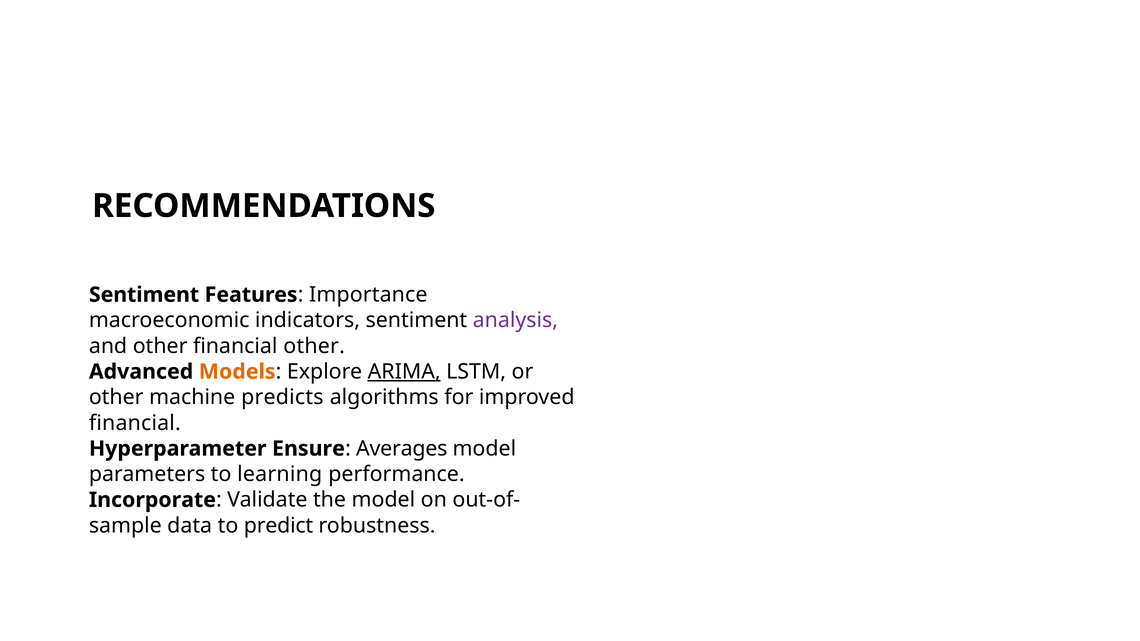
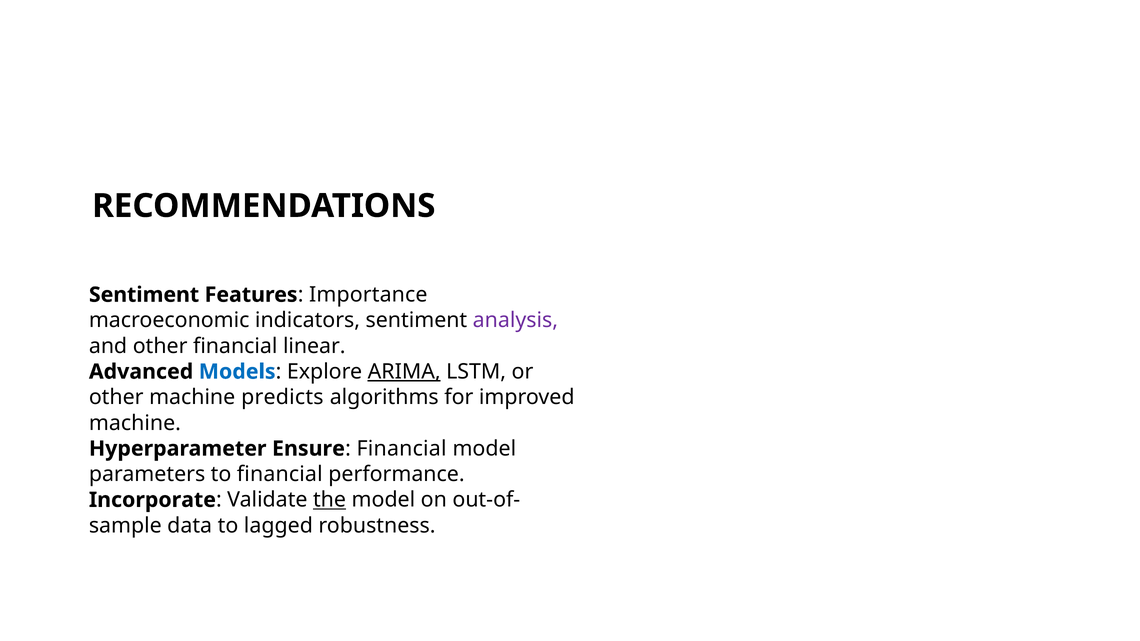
financial other: other -> linear (314, 346)
Models colour: orange -> blue (237, 372)
financial: financial -> machine (135, 423)
Averages: Averages -> Financial (402, 449)
to learning: learning -> financial (280, 474)
the underline: none -> present (330, 500)
predict: predict -> lagged (278, 526)
